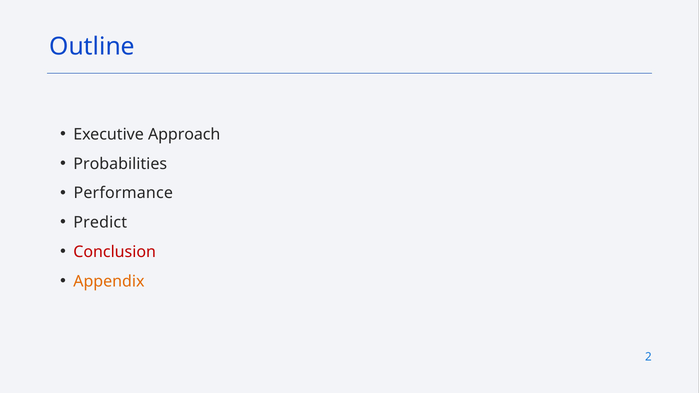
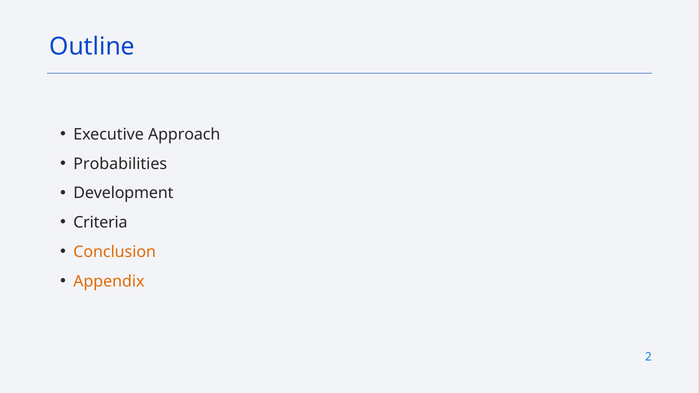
Performance: Performance -> Development (123, 193)
Predict: Predict -> Criteria (100, 223)
Conclusion colour: red -> orange (115, 252)
